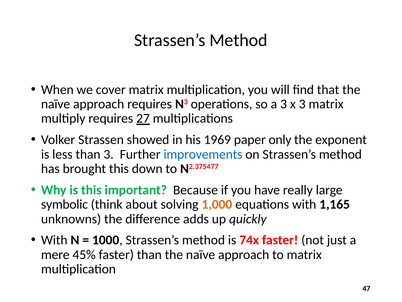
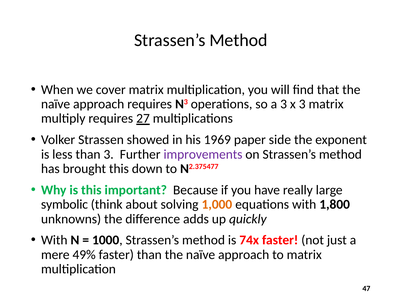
only: only -> side (280, 140)
improvements colour: blue -> purple (203, 154)
1,165: 1,165 -> 1,800 (335, 204)
45%: 45% -> 49% (84, 254)
